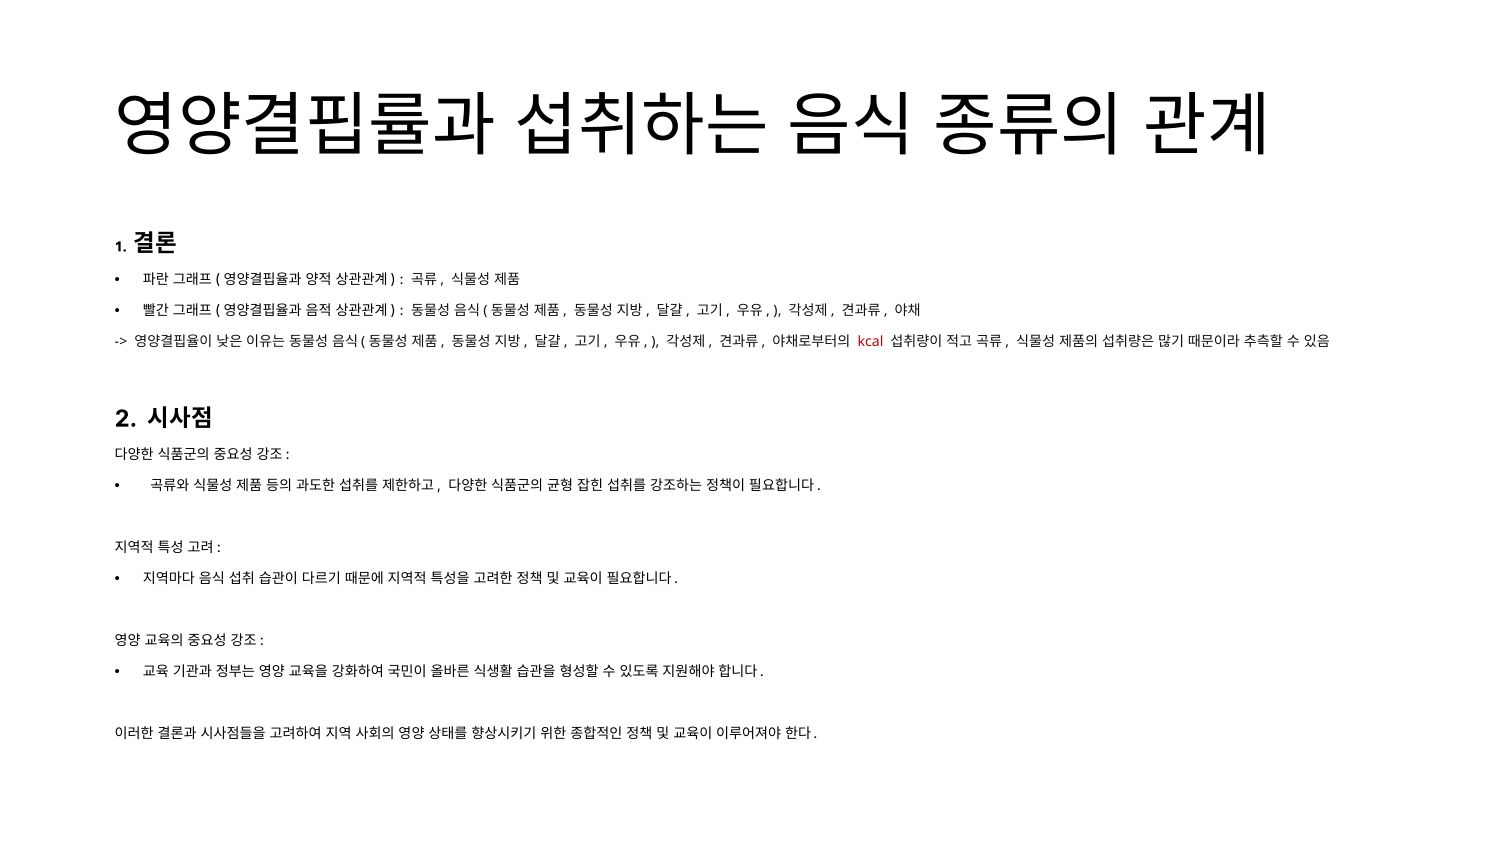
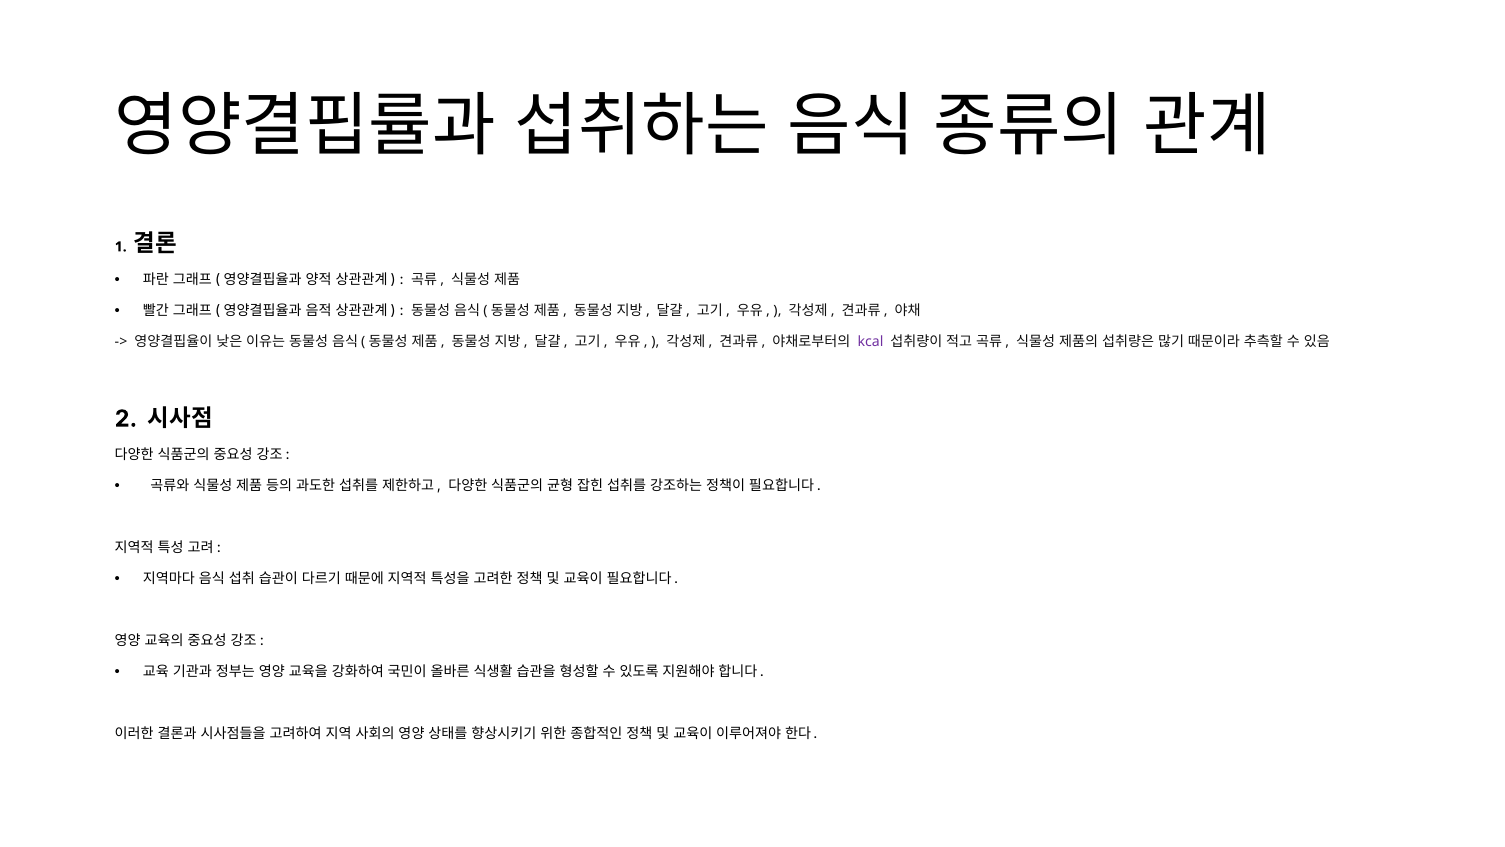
kcal colour: red -> purple (871, 342)
